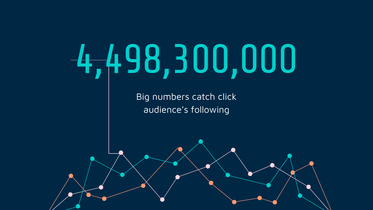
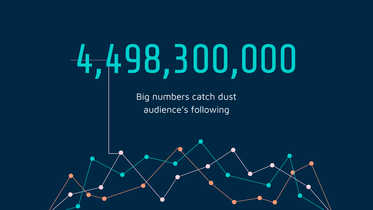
click: click -> dust (227, 97)
